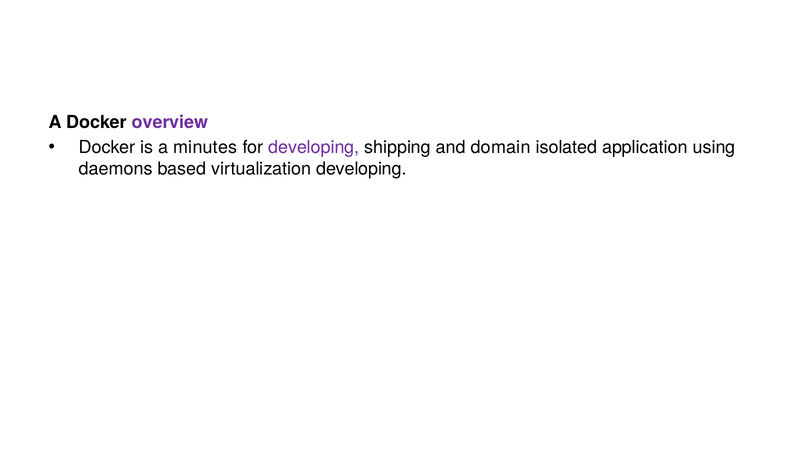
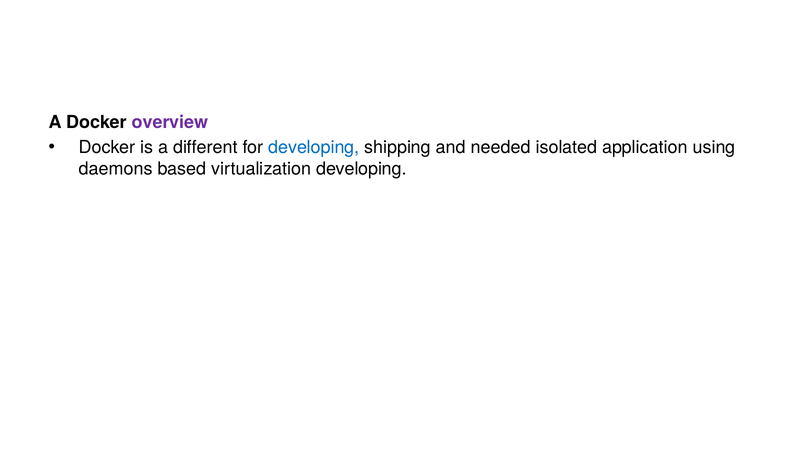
minutes: minutes -> different (205, 147)
developing colour: purple -> blue (314, 147)
domain: domain -> needed (501, 147)
